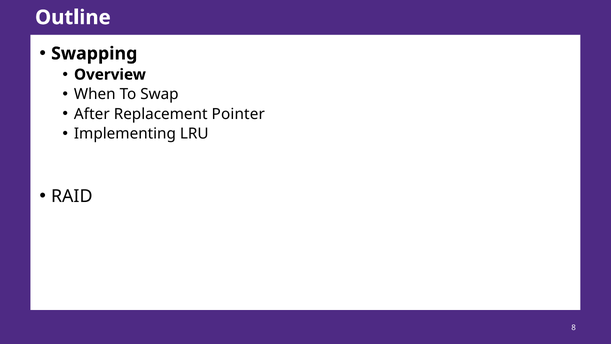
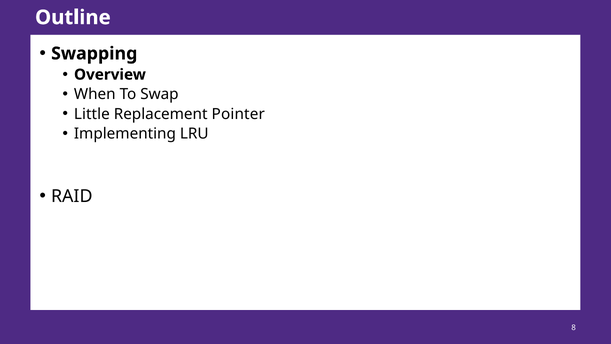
After: After -> Little (92, 114)
